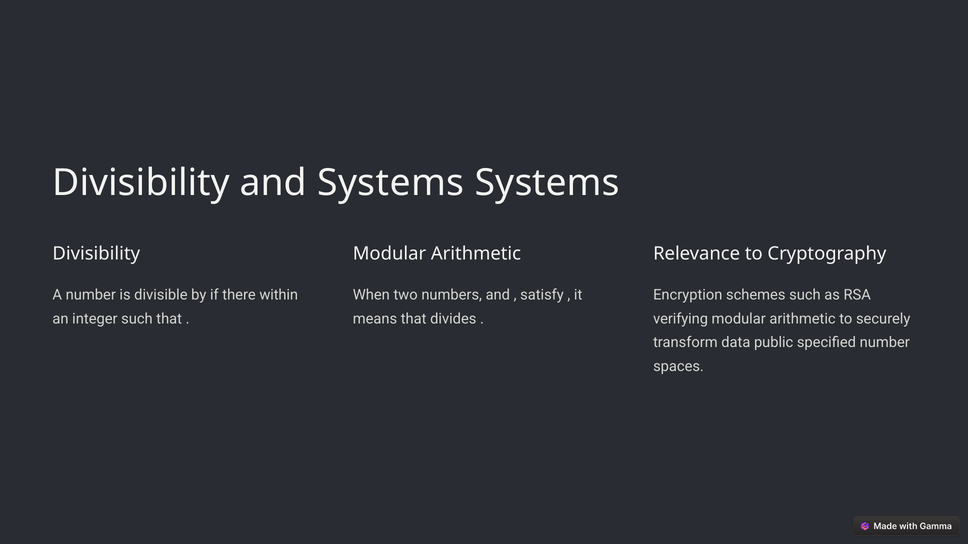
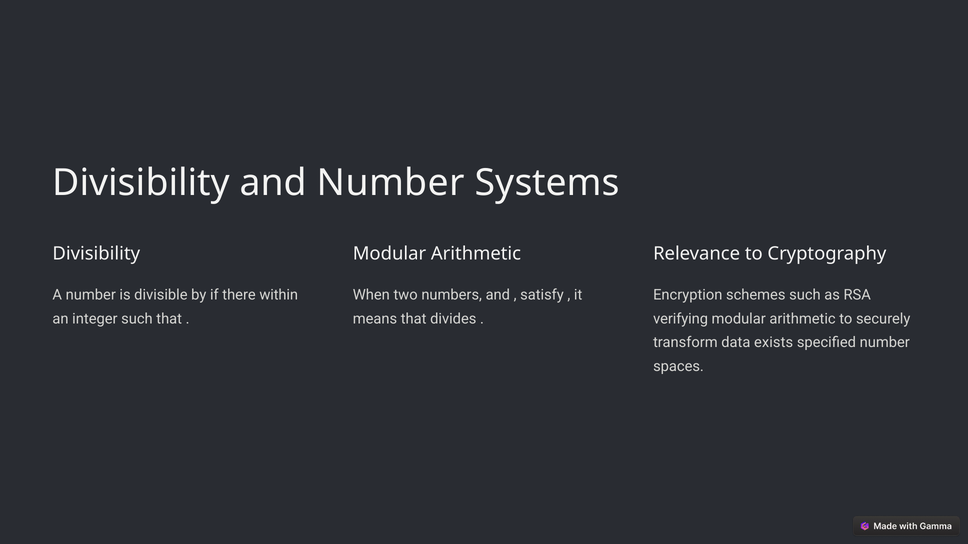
and Systems: Systems -> Number (391, 183)
public: public -> exists (774, 343)
